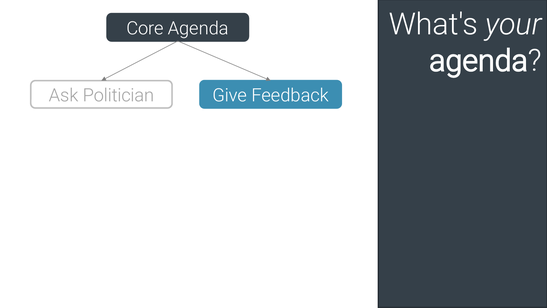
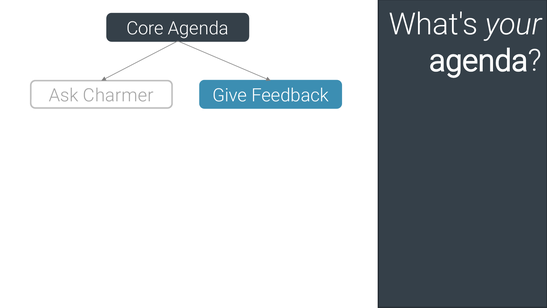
Politician: Politician -> Charmer (118, 95)
